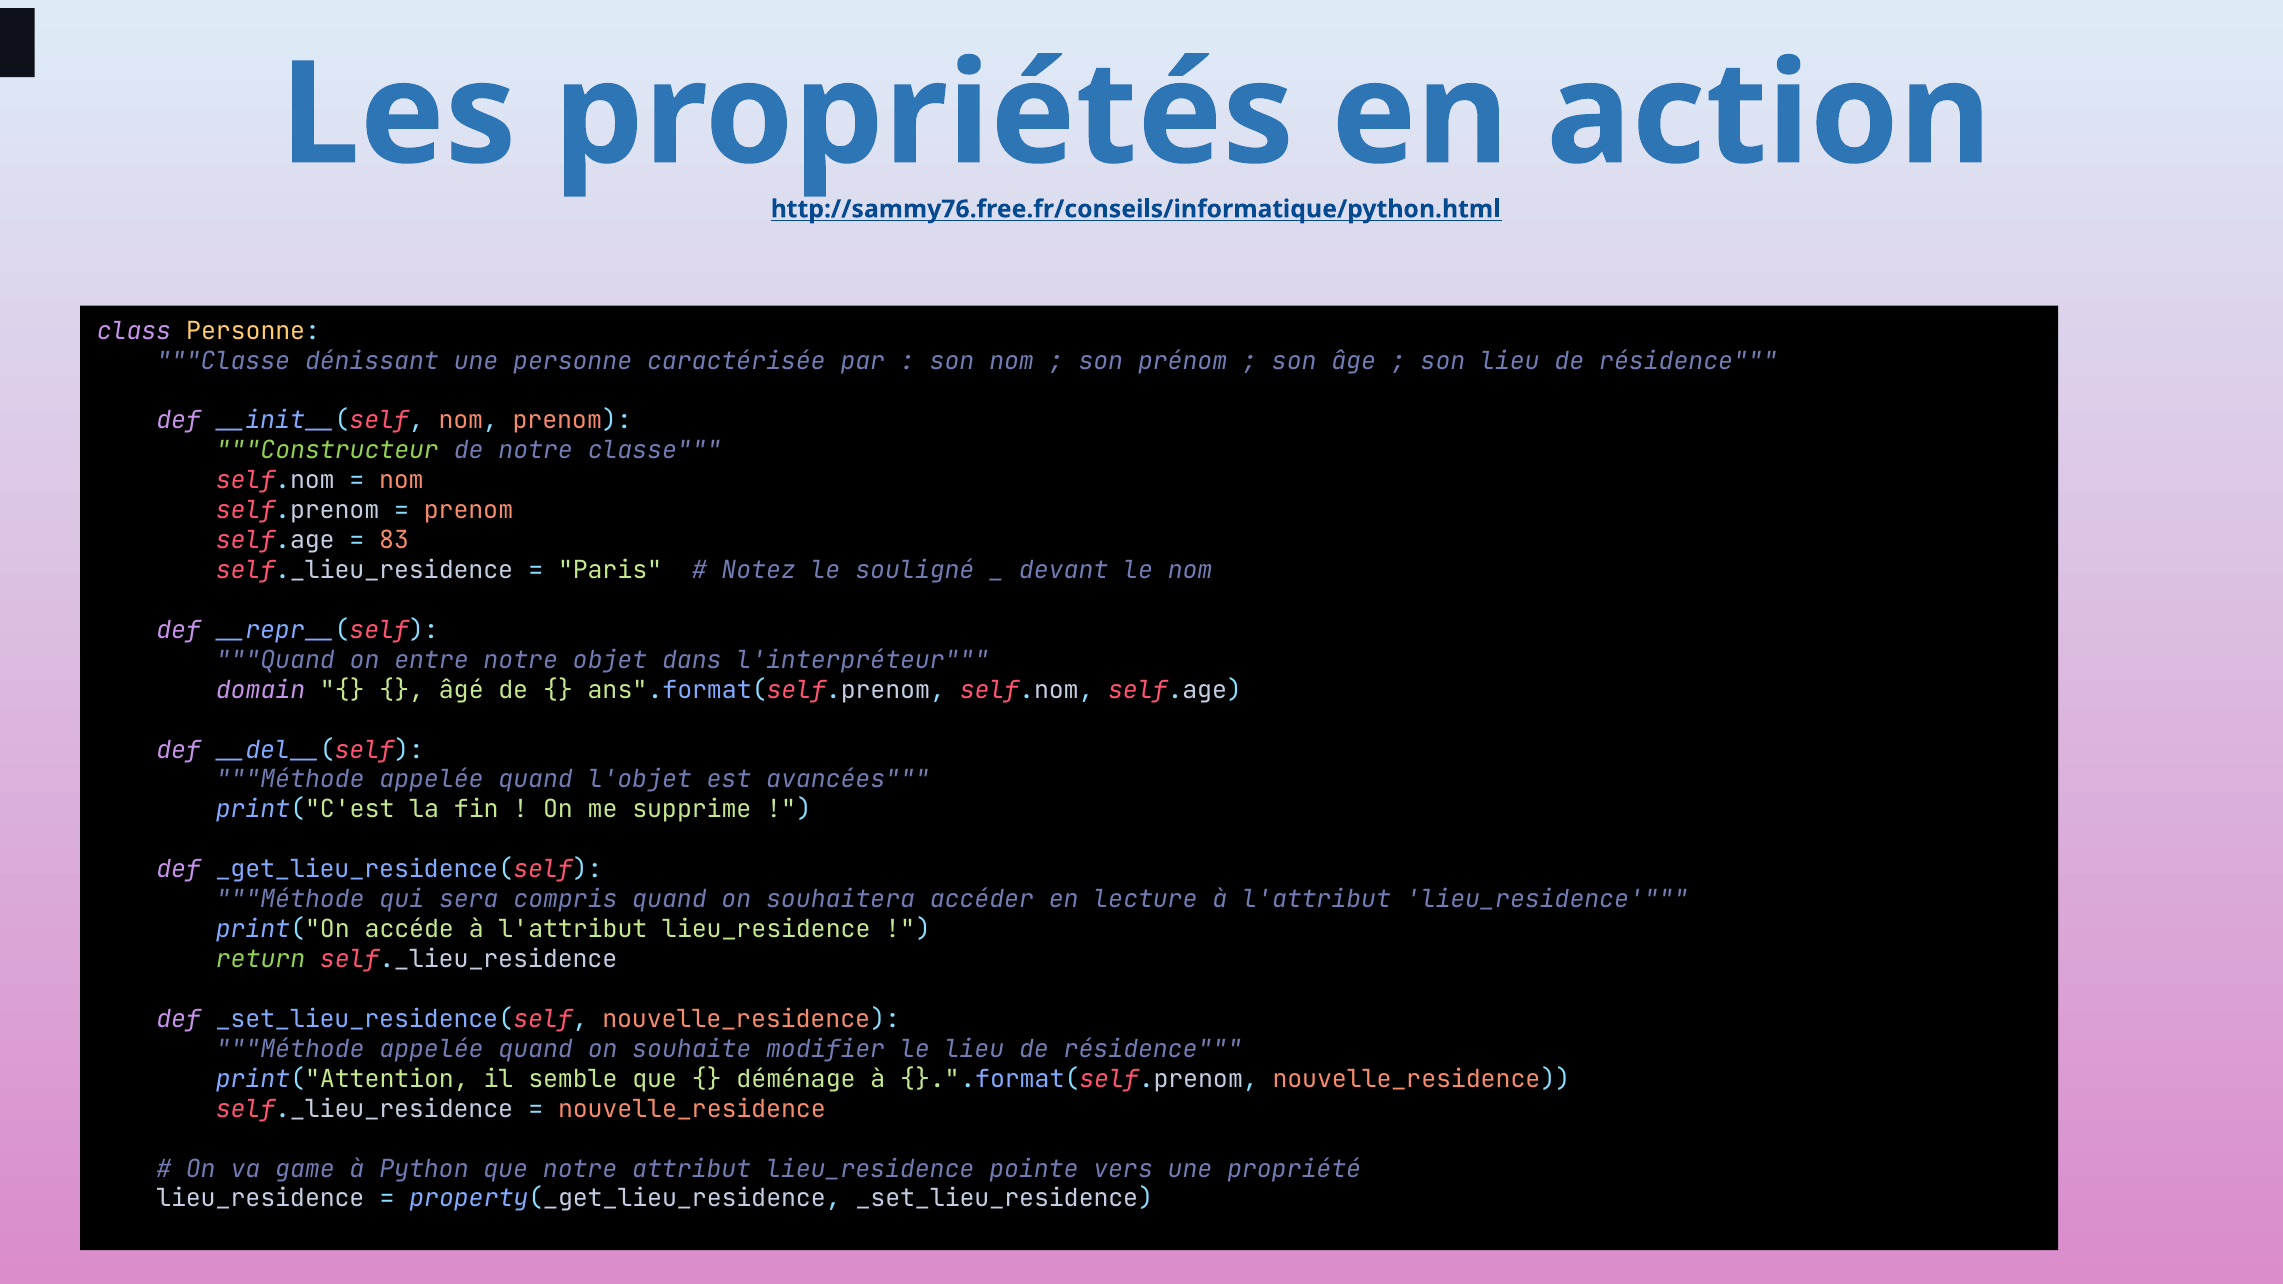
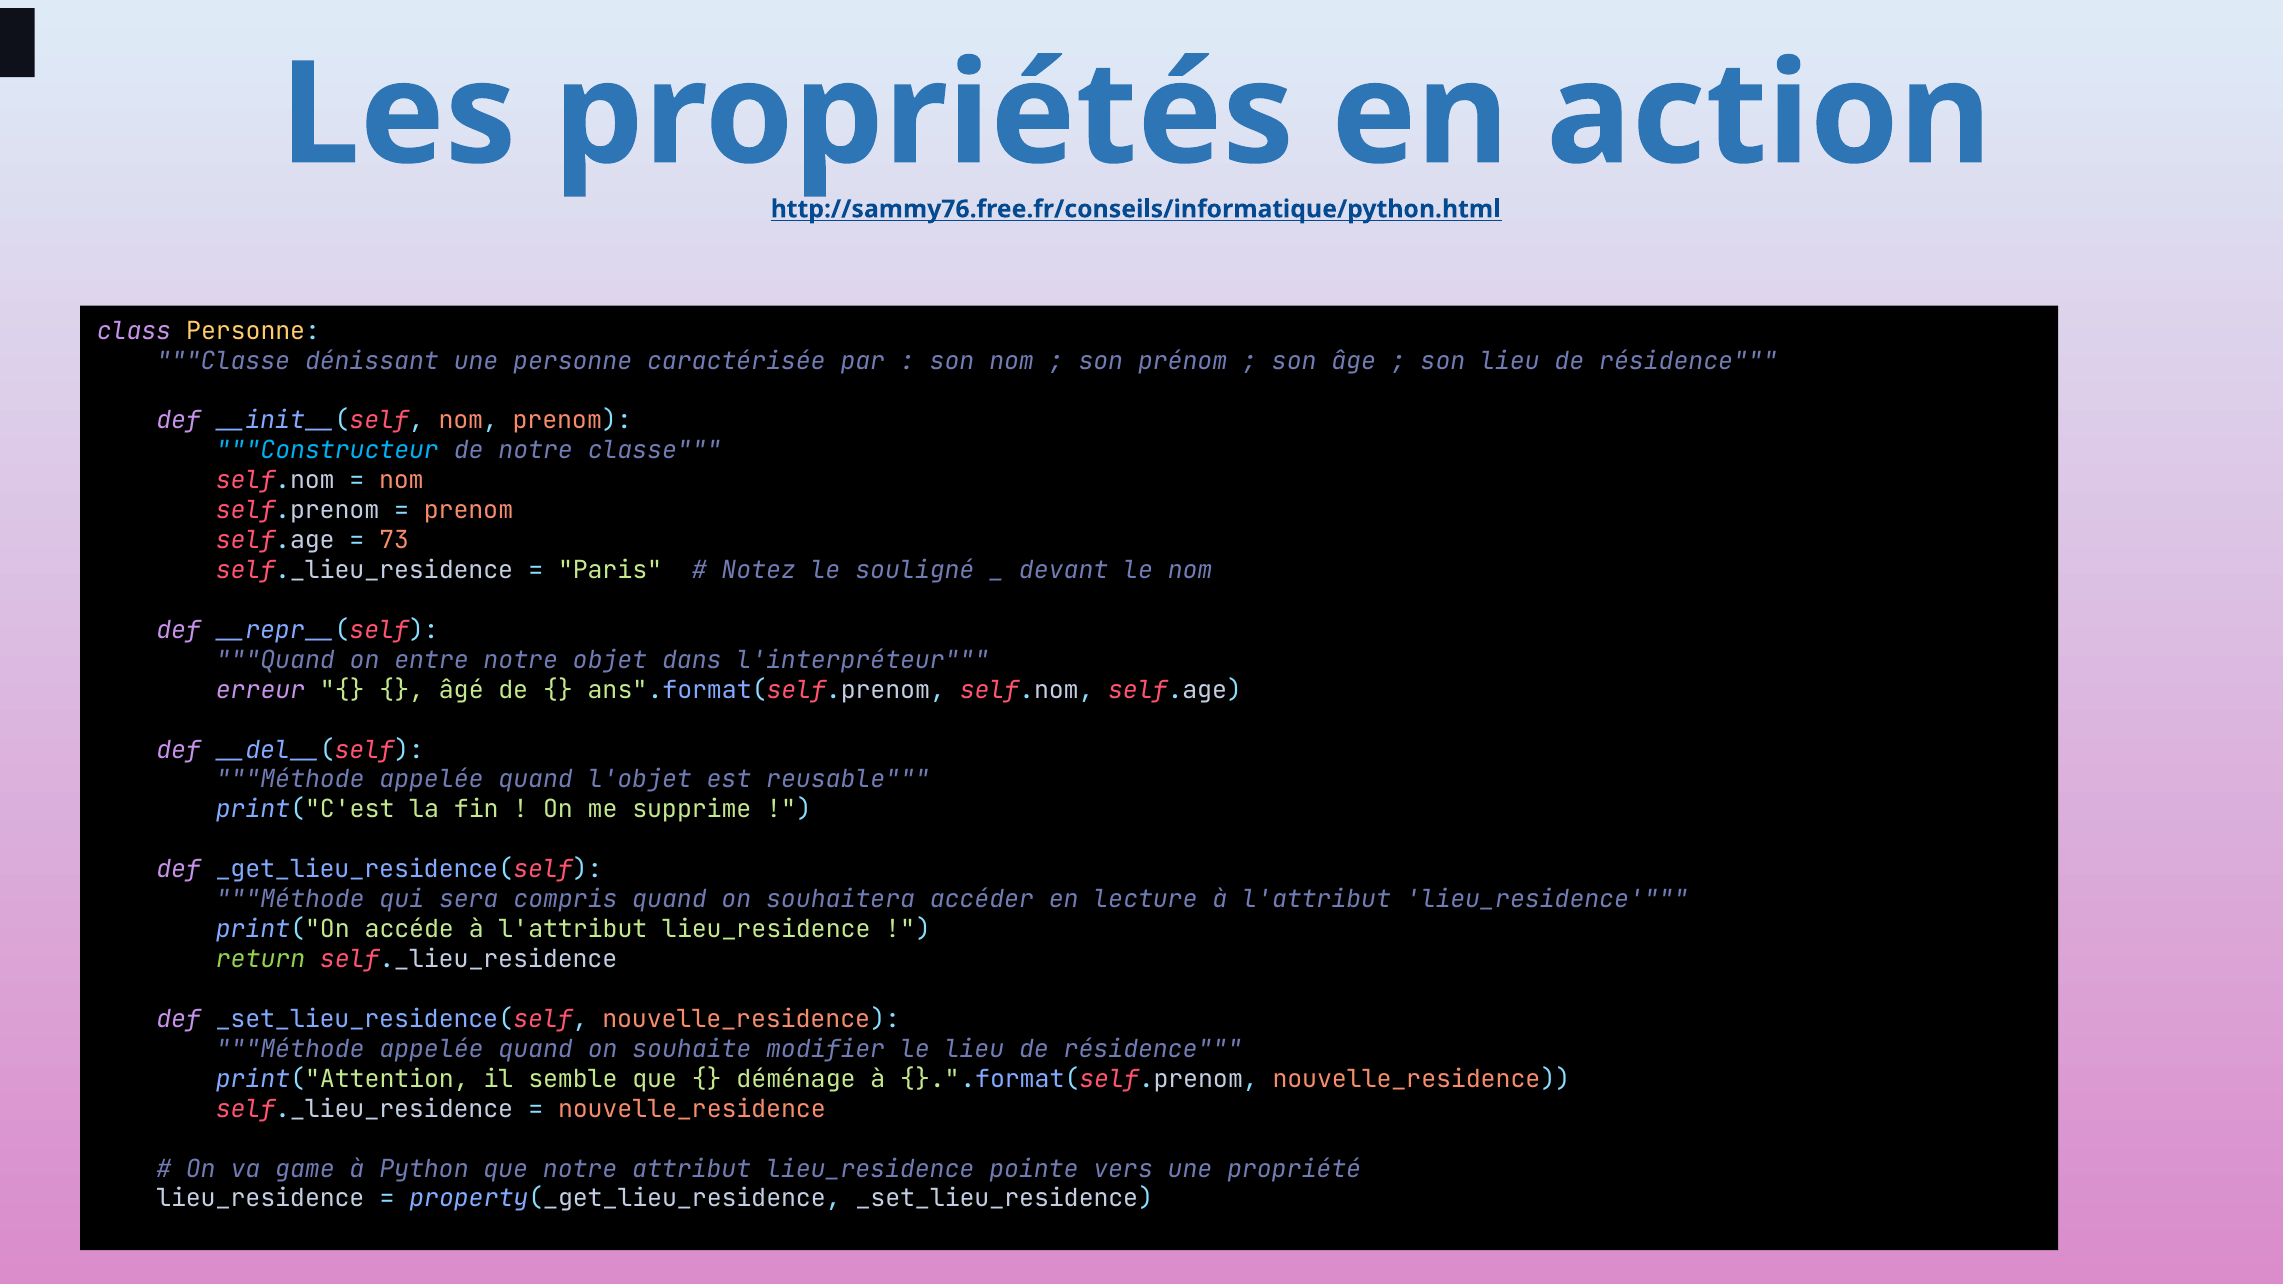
Constructeur colour: light green -> light blue (327, 451)
83: 83 -> 73 (394, 540)
domain: domain -> erreur (261, 690)
avancées: avancées -> reusable (848, 780)
